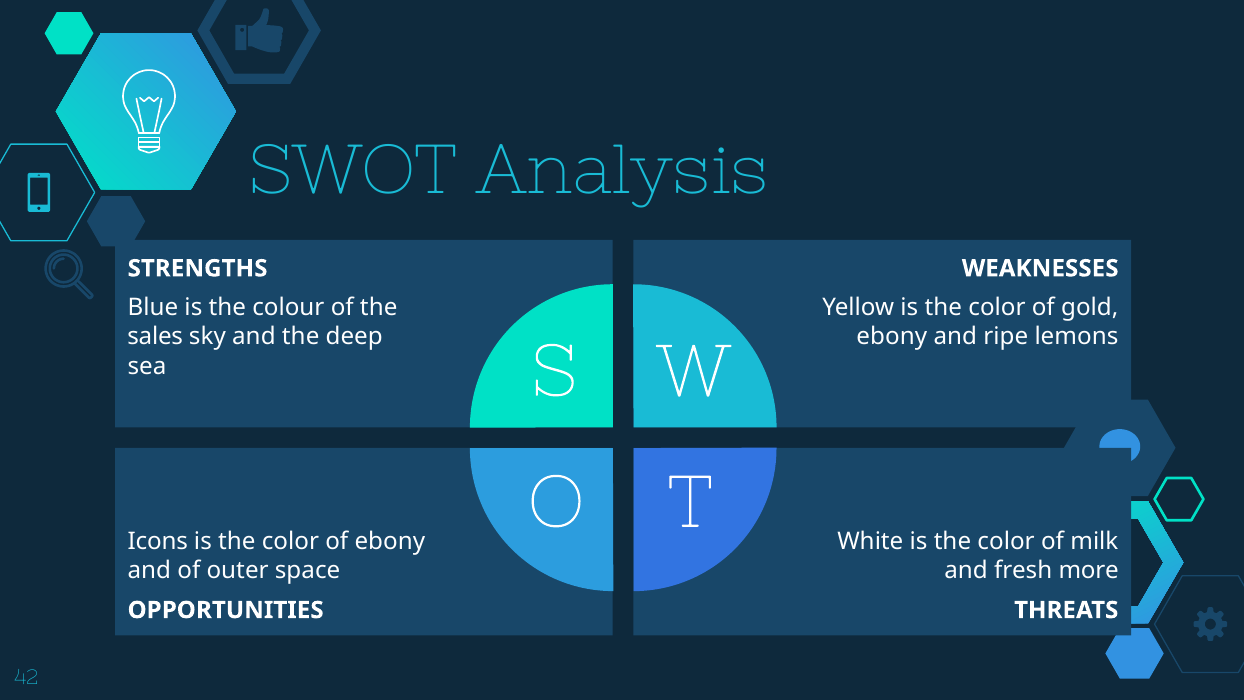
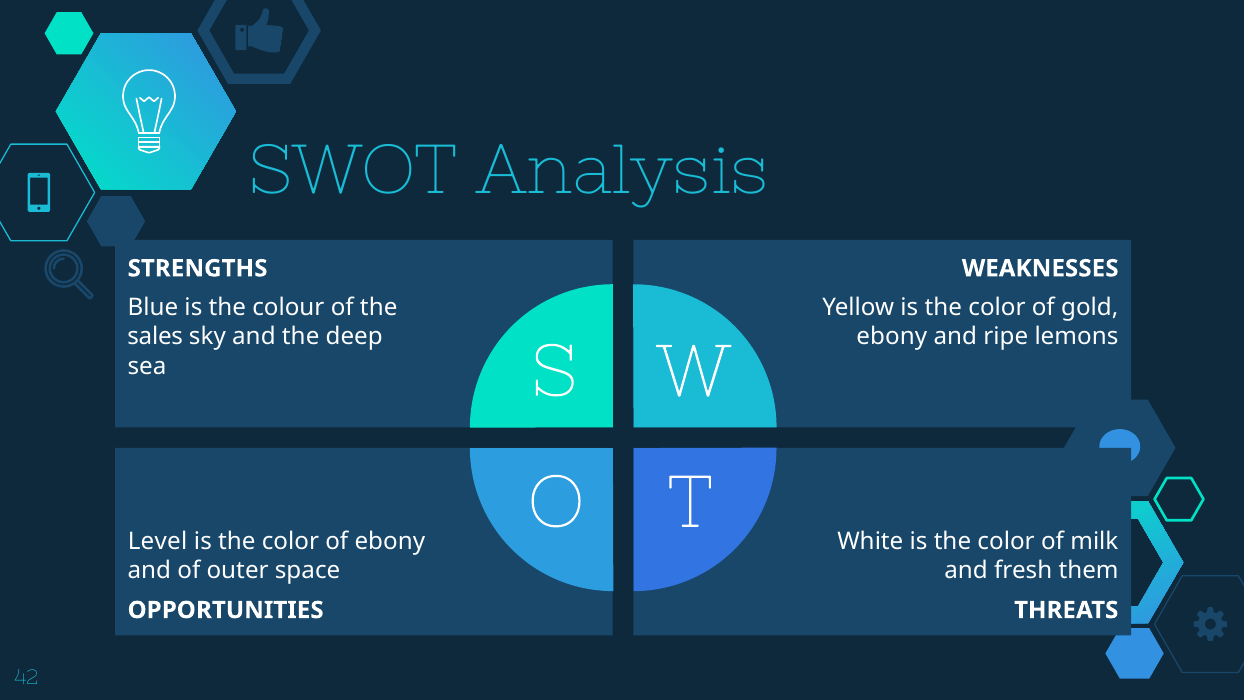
Icons: Icons -> Level (158, 542)
more: more -> them (1089, 571)
